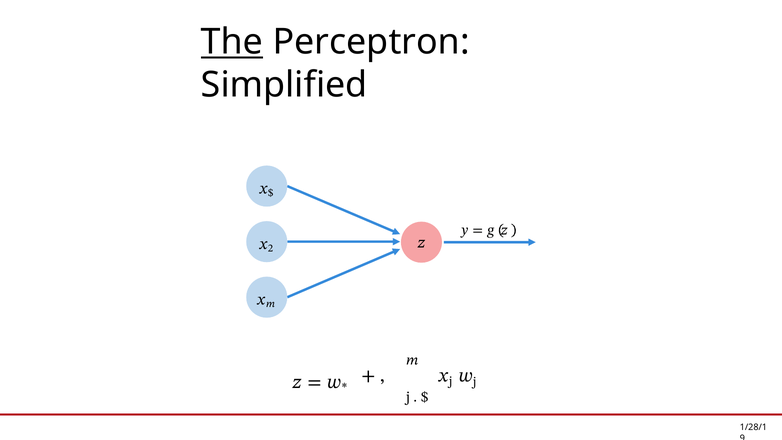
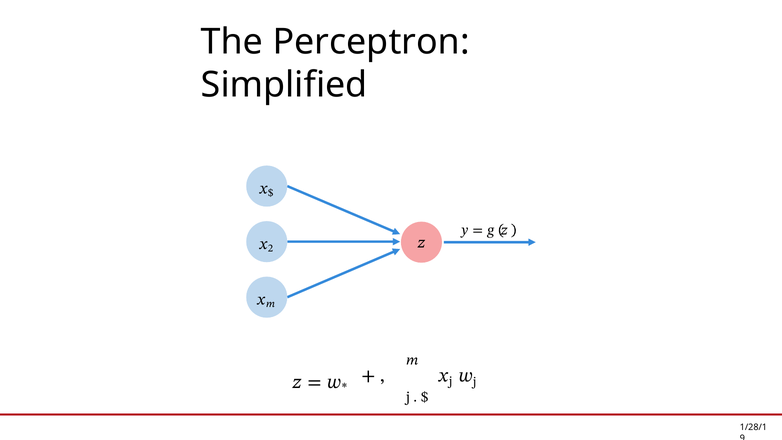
The underline: present -> none (232, 42)
